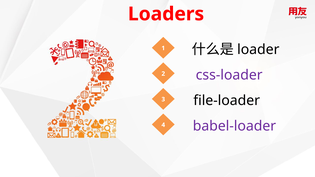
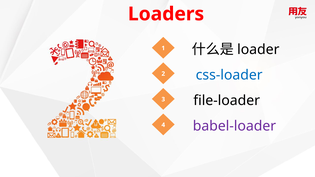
css-loader colour: purple -> blue (229, 75)
